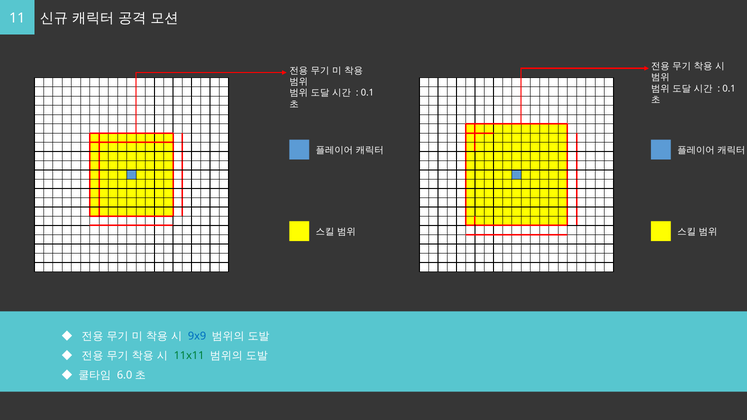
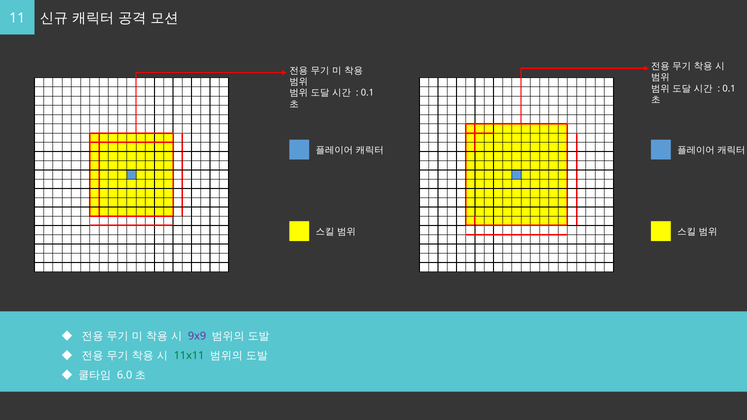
9x9 colour: blue -> purple (197, 336)
